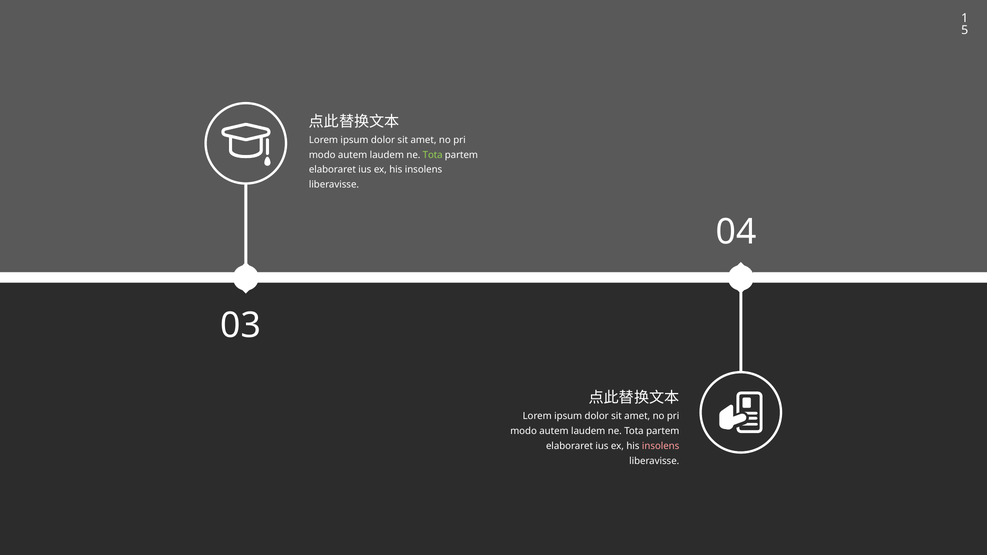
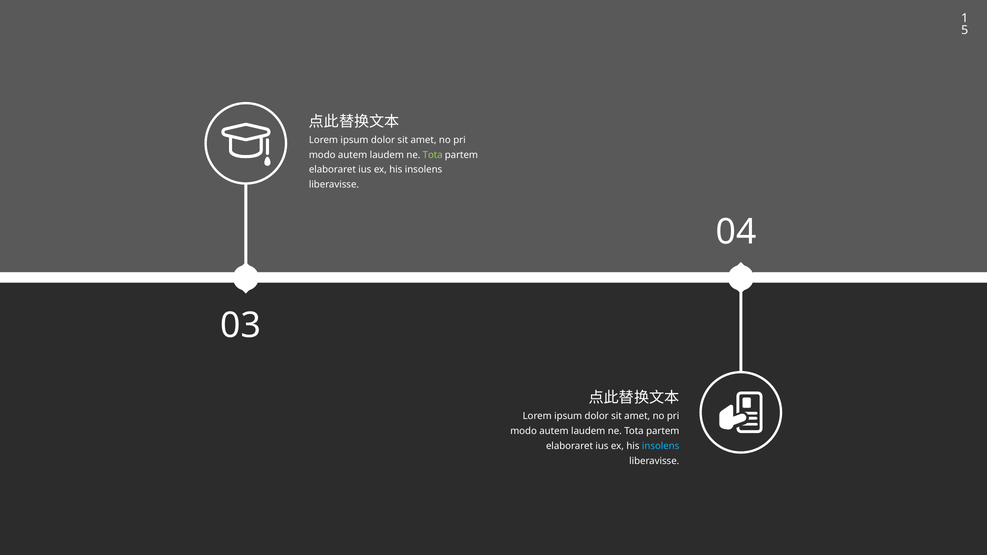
insolens colour: pink -> light blue (661, 446)
